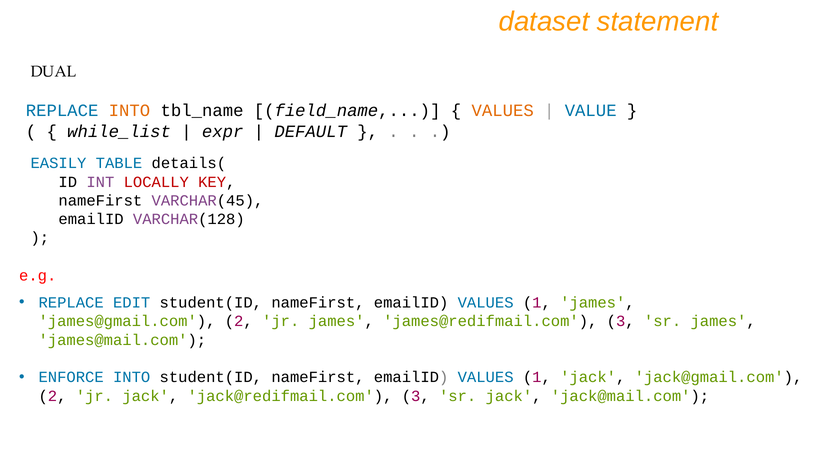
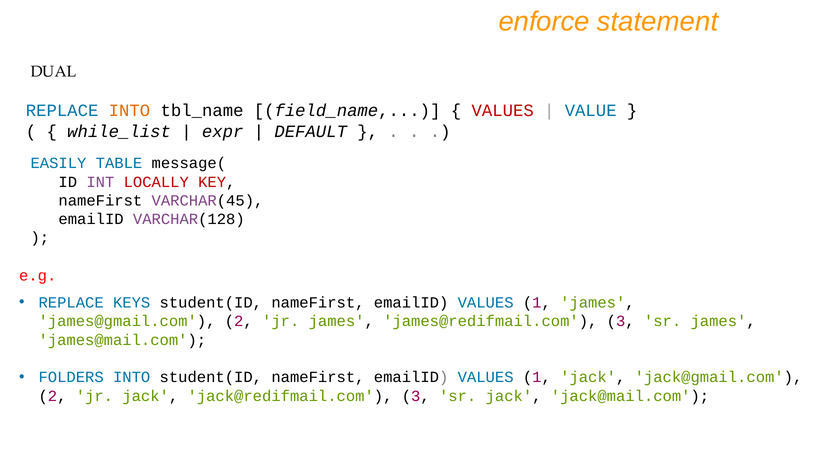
dataset: dataset -> enforce (544, 22)
VALUES colour: orange -> red (503, 111)
details(: details( -> message( (189, 163)
EDIT: EDIT -> KEYS (132, 303)
ENFORCE: ENFORCE -> FOLDERS (71, 377)
